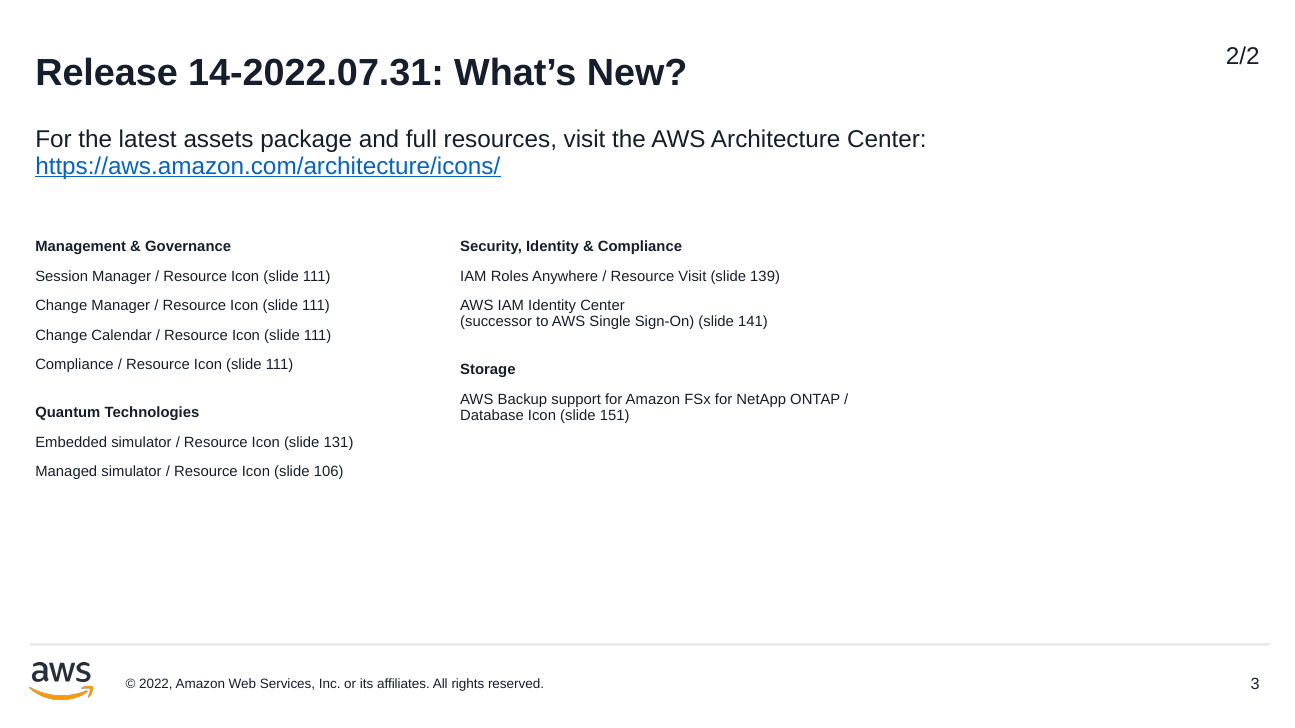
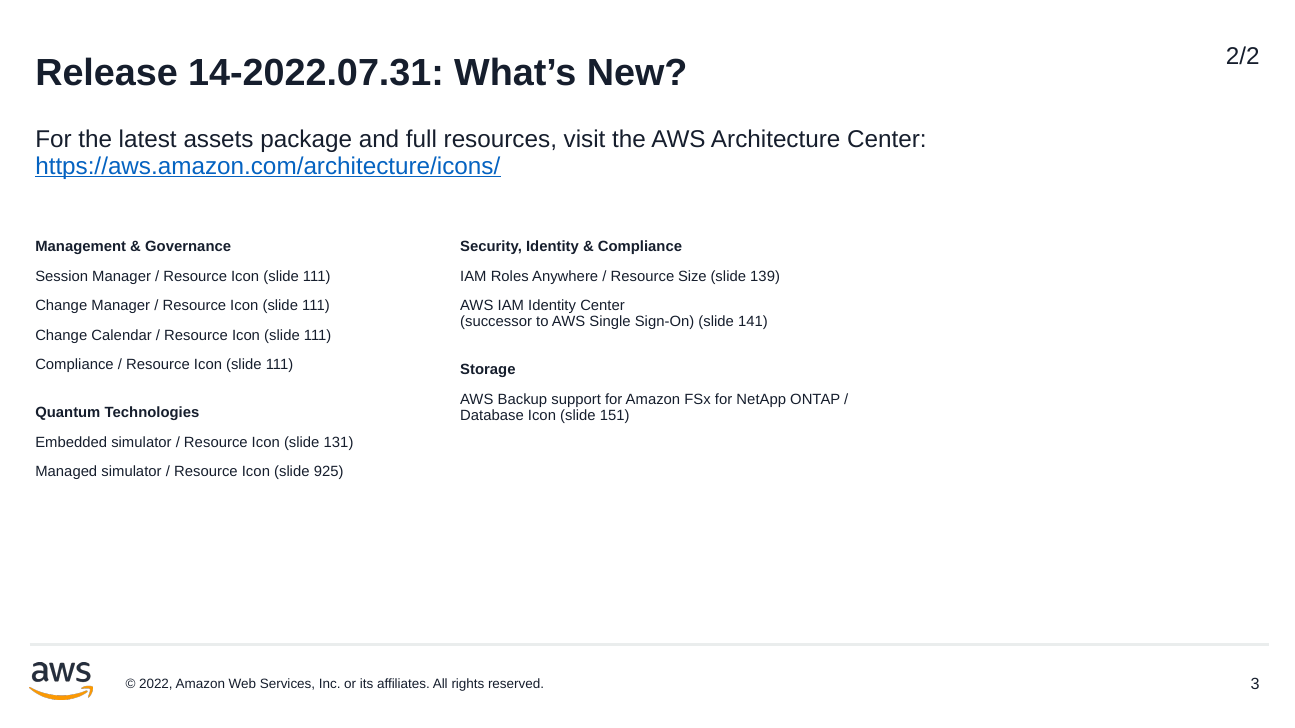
Resource Visit: Visit -> Size (692, 276)
106: 106 -> 925 (329, 472)
